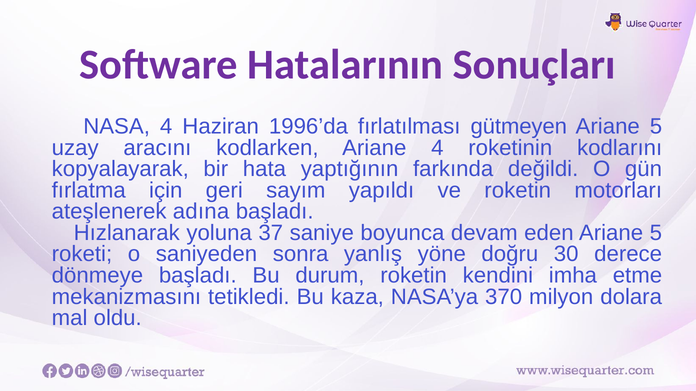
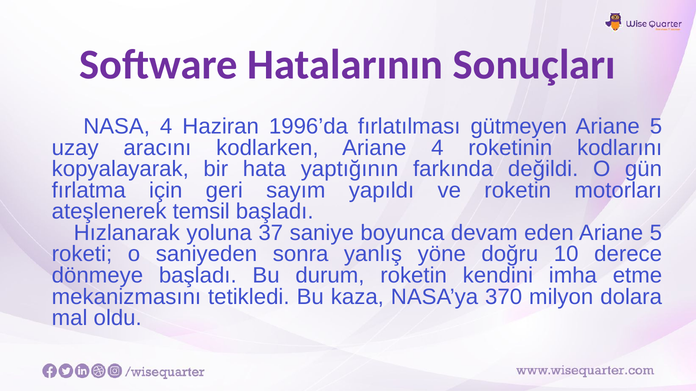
adına: adına -> temsil (201, 212)
30: 30 -> 10 (566, 254)
